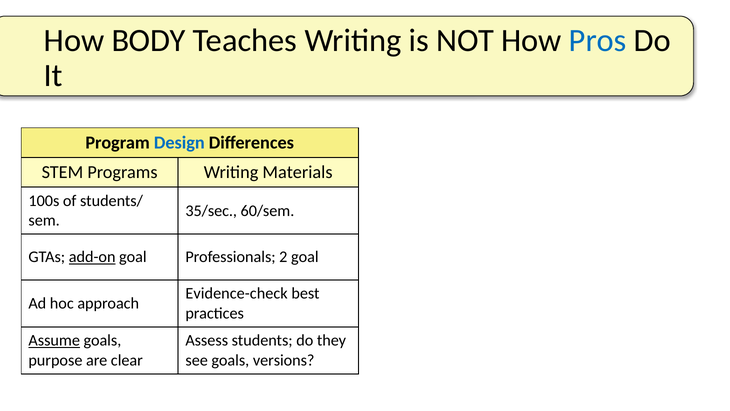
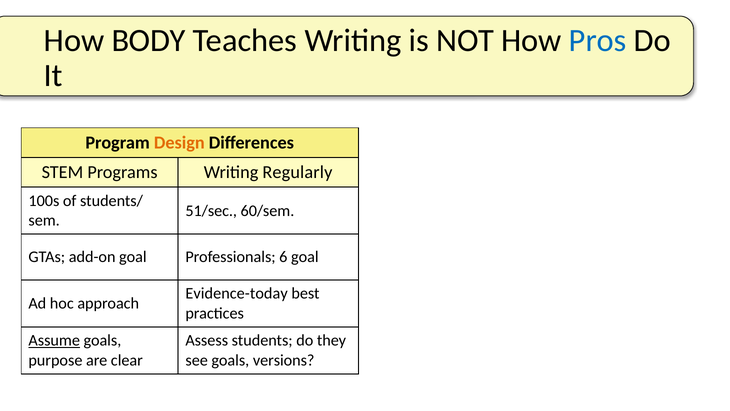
Design colour: blue -> orange (179, 143)
Materials: Materials -> Regularly (297, 172)
35/sec: 35/sec -> 51/sec (211, 211)
add-on underline: present -> none (92, 257)
2: 2 -> 6 (283, 257)
Evidence-check: Evidence-check -> Evidence-today (237, 293)
